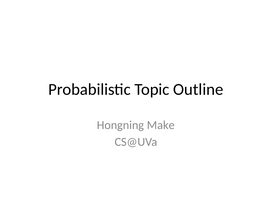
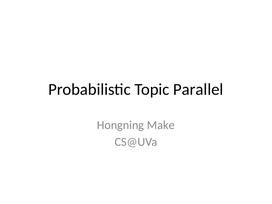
Outline: Outline -> Parallel (198, 89)
